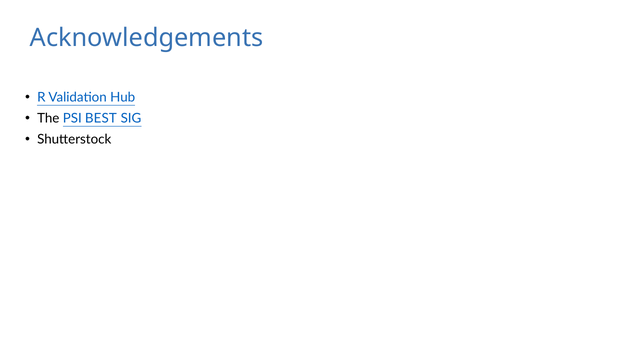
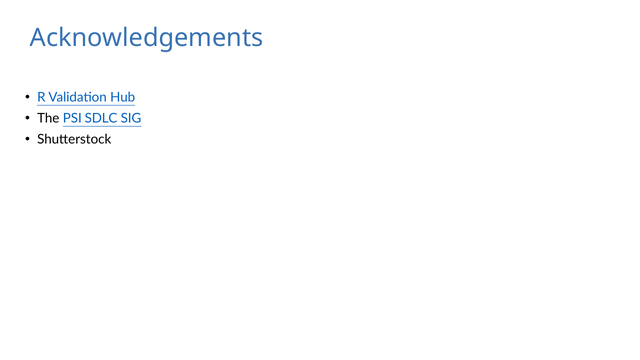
BEST: BEST -> SDLC (101, 118)
